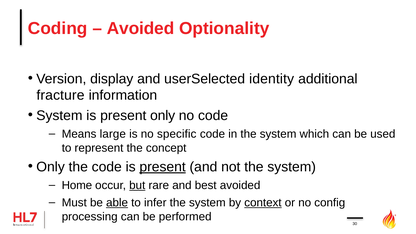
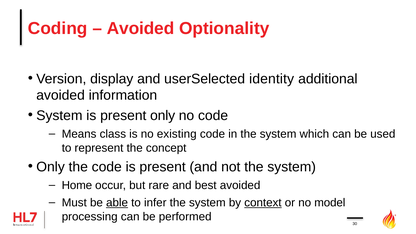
fracture: fracture -> avoided (61, 95)
large: large -> class (113, 134)
specific: specific -> existing (177, 134)
present underline: present -> none (163, 167)
but underline: present -> none (137, 185)
config: config -> model (330, 203)
